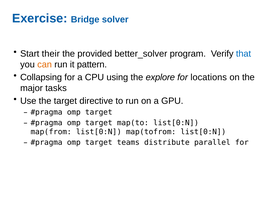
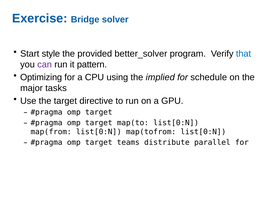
their: their -> style (51, 53)
can colour: orange -> purple (45, 64)
Collapsing: Collapsing -> Optimizing (41, 77)
explore: explore -> implied (160, 77)
locations: locations -> schedule (209, 77)
